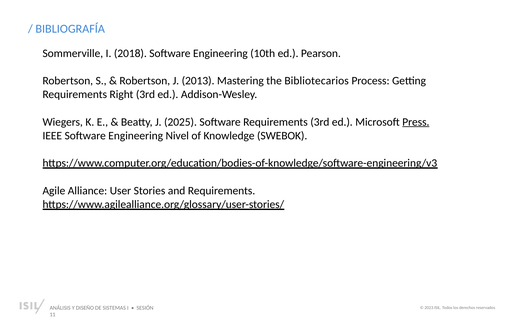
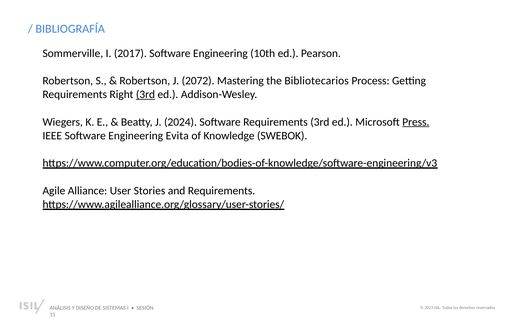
2018: 2018 -> 2017 (130, 54)
2013: 2013 -> 2072 (198, 81)
3rd underline: none -> present (145, 95)
2025: 2025 -> 2024 (180, 122)
Nivel: Nivel -> Evita (177, 136)
